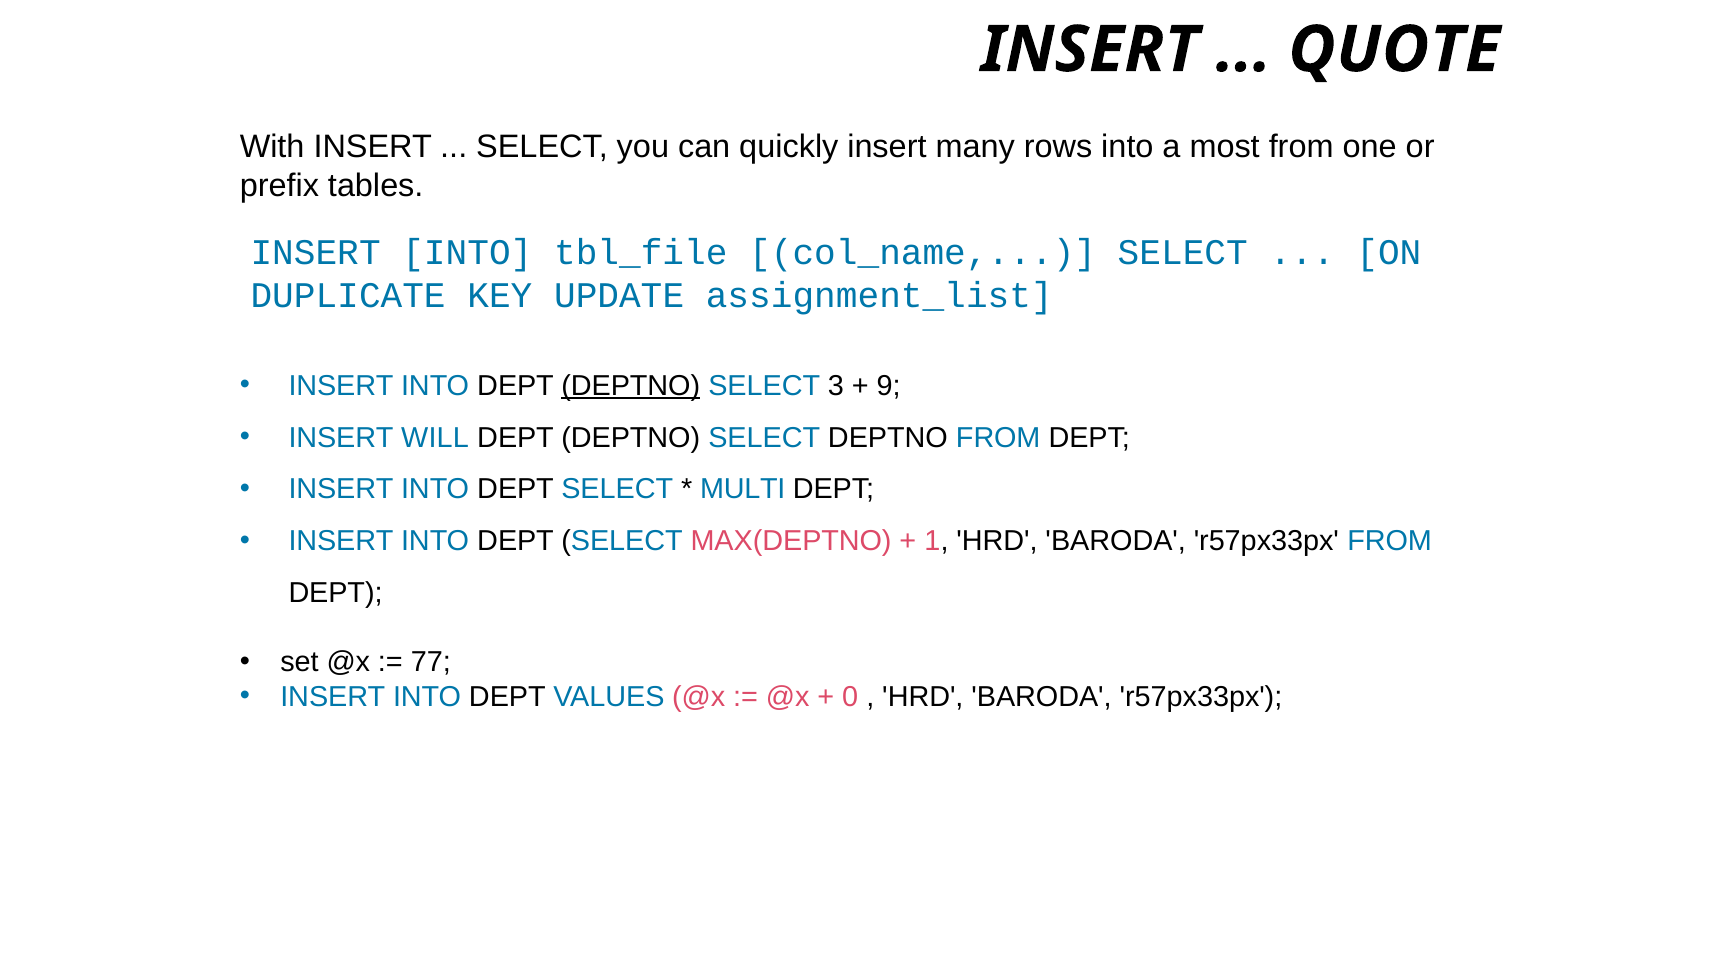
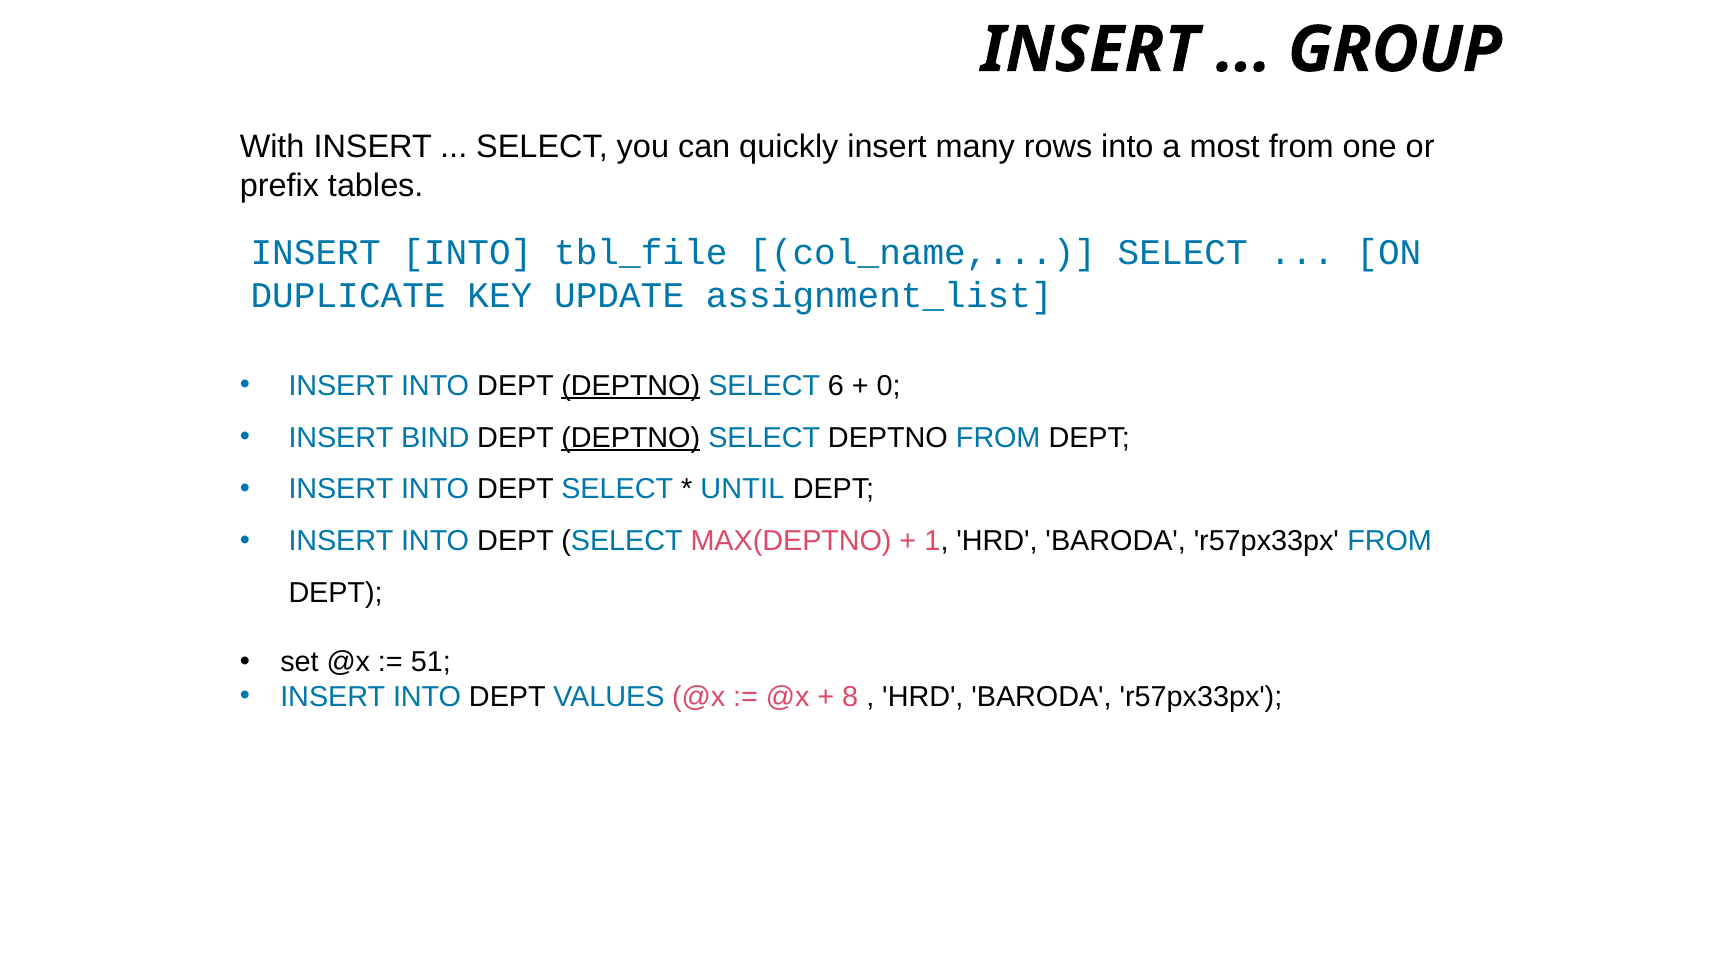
QUOTE: QUOTE -> GROUP (1395, 50)
3: 3 -> 6 (836, 386)
9: 9 -> 0 (889, 386)
WILL: WILL -> BIND (435, 438)
DEPTNO underline: none -> present (631, 438)
MULTI: MULTI -> UNTIL (742, 489)
77: 77 -> 51 (431, 662)
0: 0 -> 8 (850, 697)
